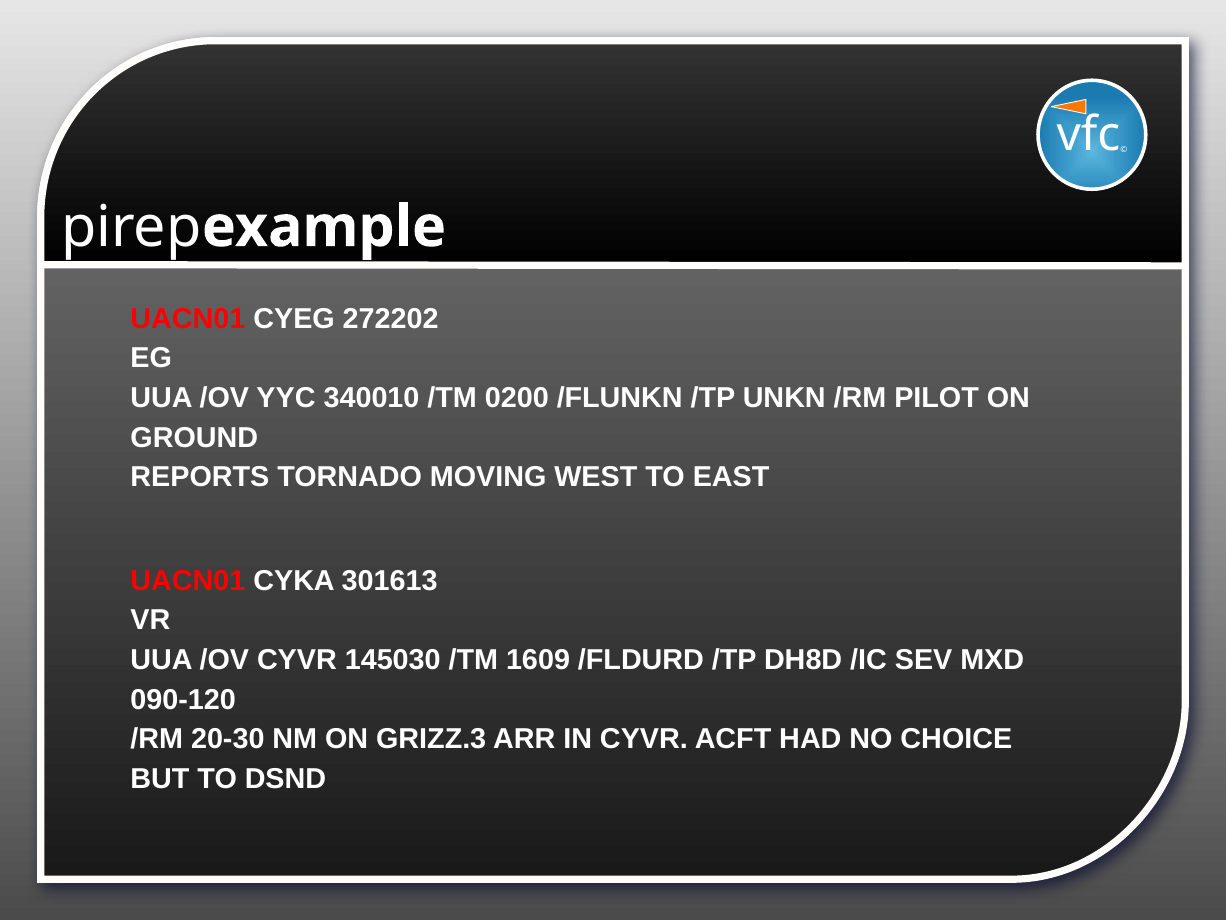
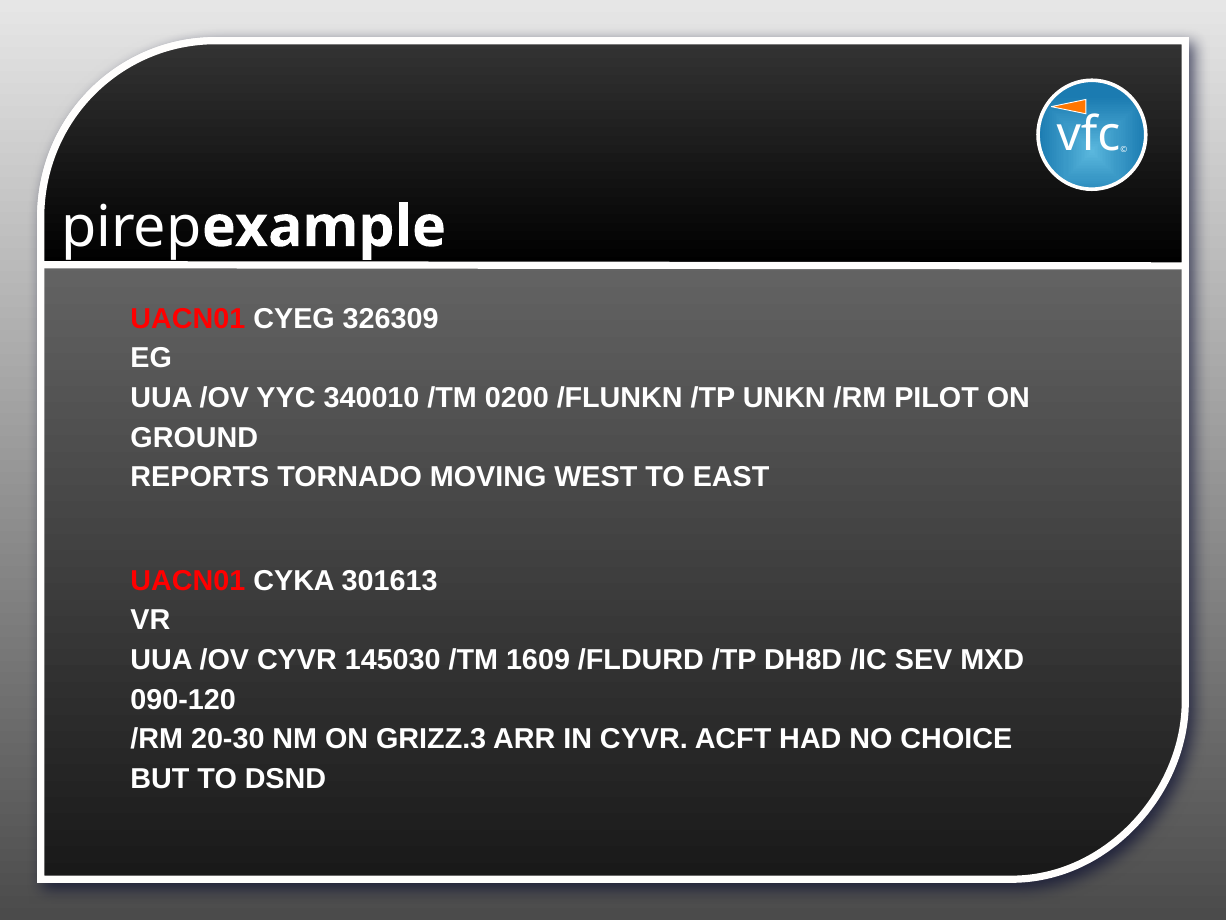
272202: 272202 -> 326309 (391, 319)
